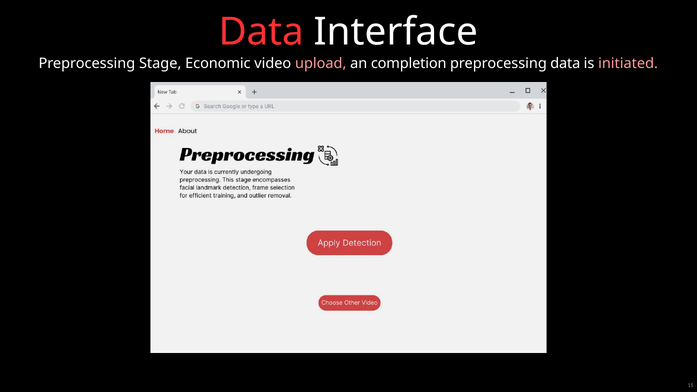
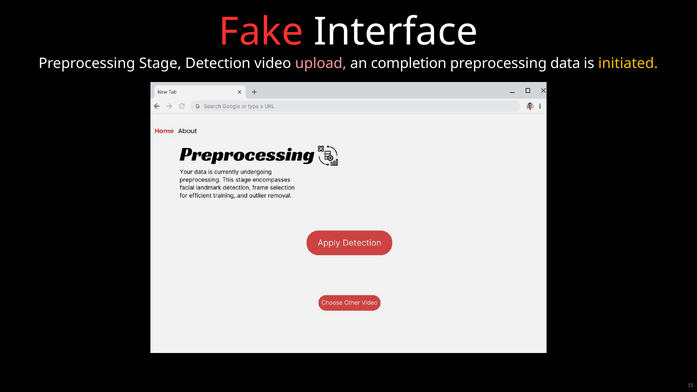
Data: Data -> Fake (261, 32)
Economic: Economic -> Detection (218, 63)
initiated colour: pink -> yellow (628, 63)
